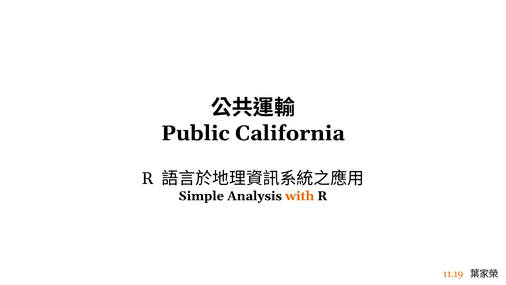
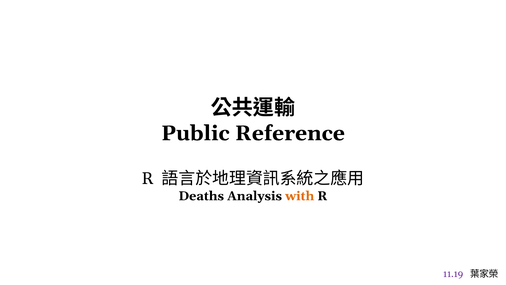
California: California -> Reference (290, 133)
Simple: Simple -> Deaths (201, 196)
11.19 colour: orange -> purple (453, 274)
